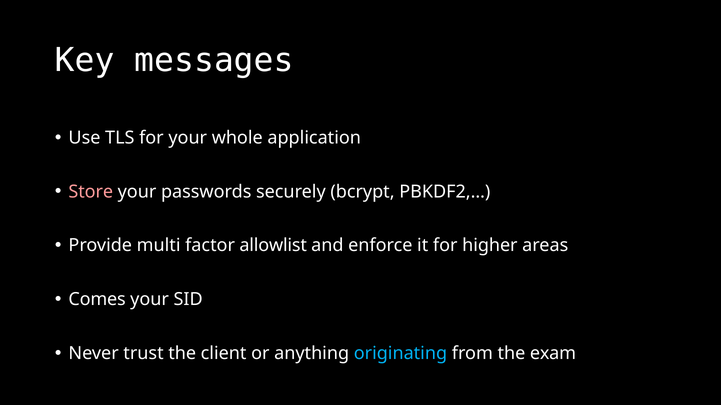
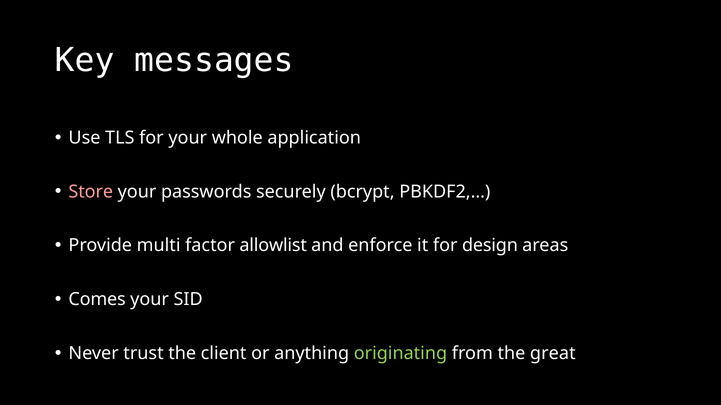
higher: higher -> design (490, 246)
originating colour: light blue -> light green (400, 354)
exam: exam -> great (553, 354)
